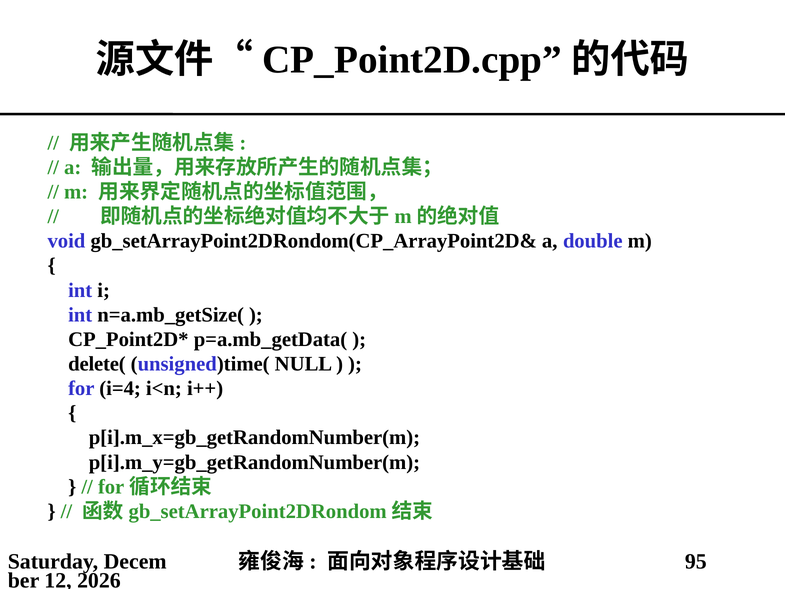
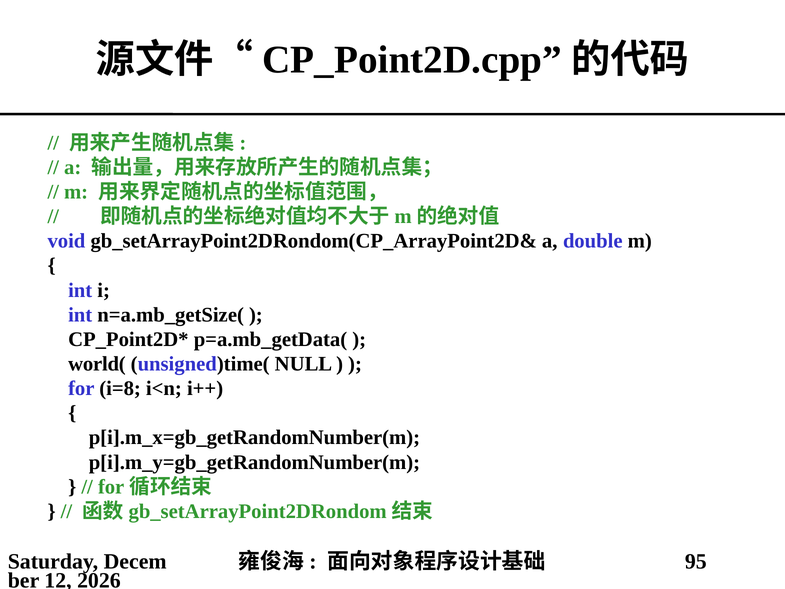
delete(: delete( -> world( (97, 364)
i=4: i=4 -> i=8 (120, 388)
